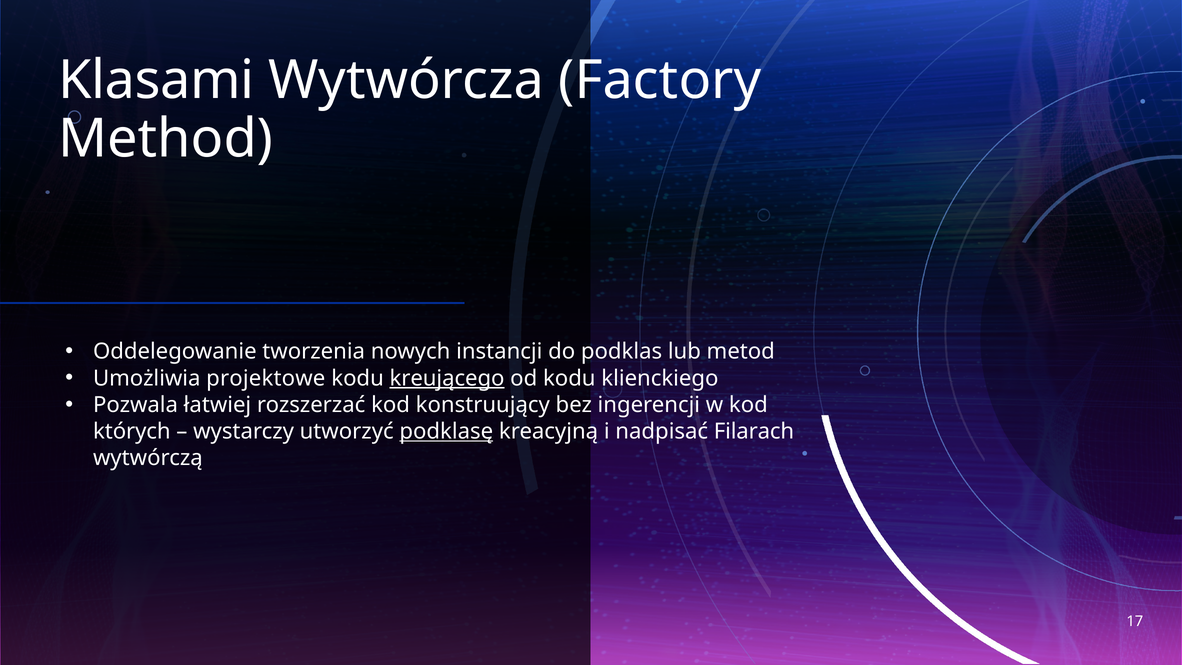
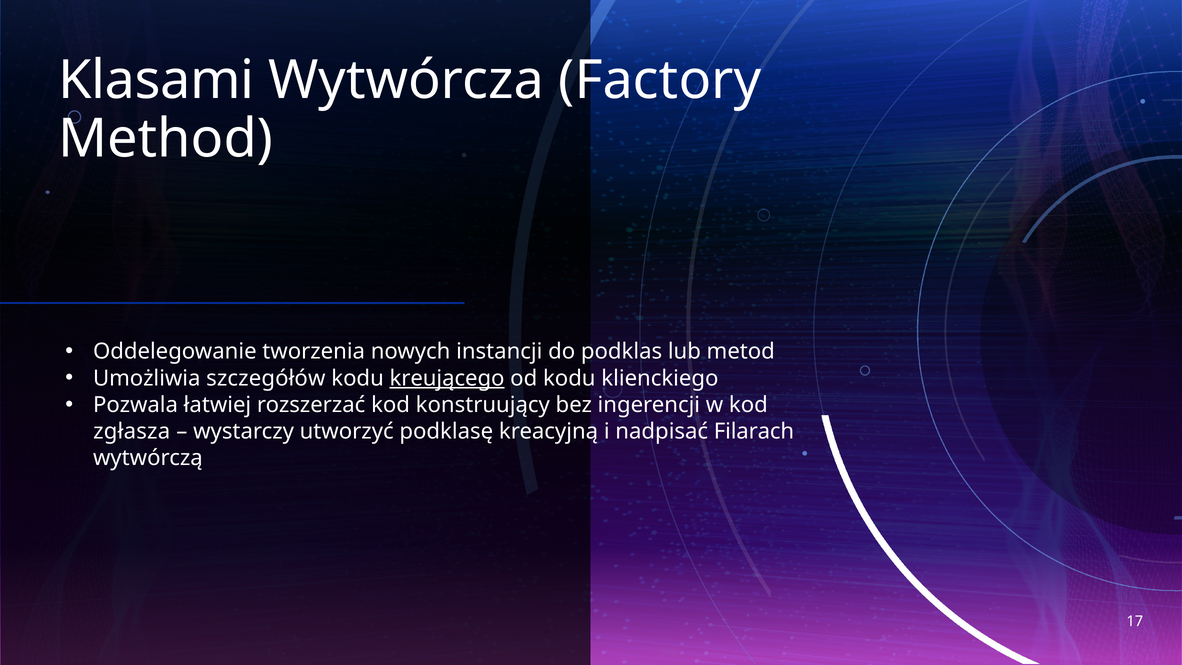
projektowe: projektowe -> szczegółów (266, 378)
których: których -> zgłasza (132, 431)
podklasę underline: present -> none (446, 431)
